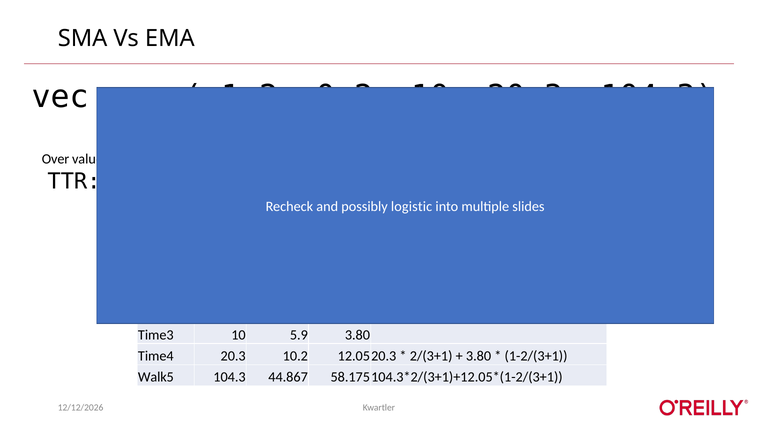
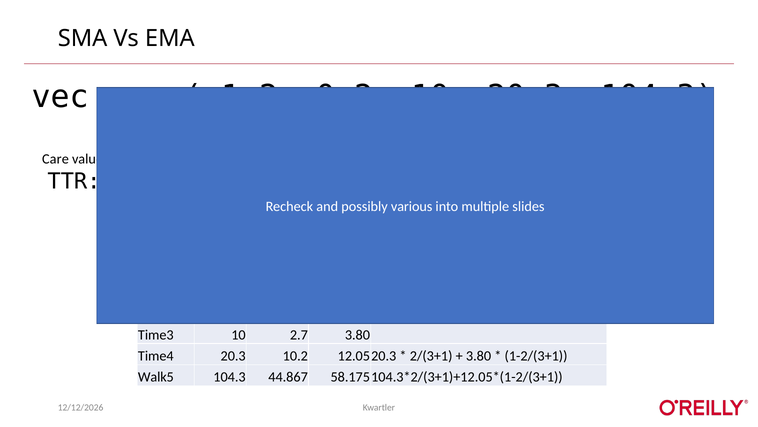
Over: Over -> Care (55, 159)
logistic: logistic -> various (412, 206)
5.9: 5.9 -> 2.7 (299, 335)
